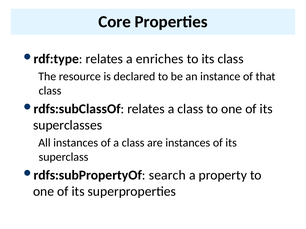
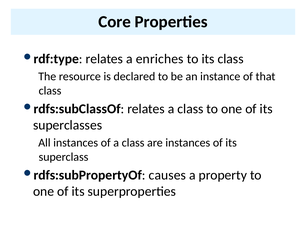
search: search -> causes (167, 175)
